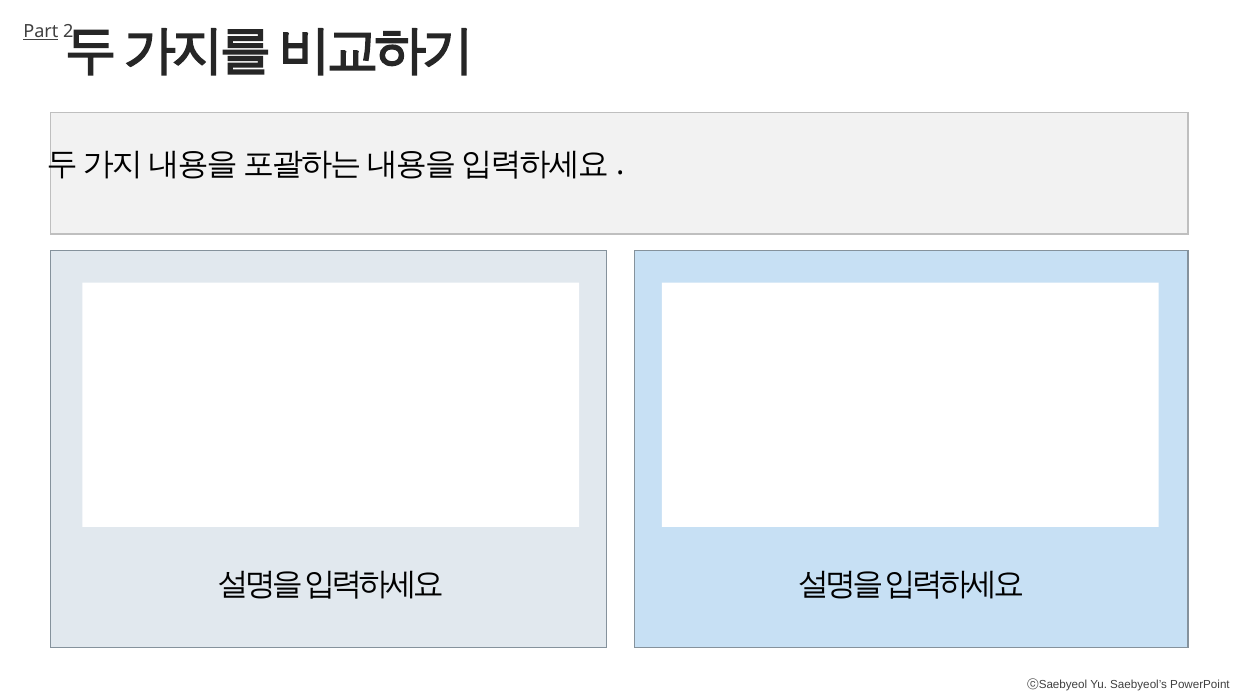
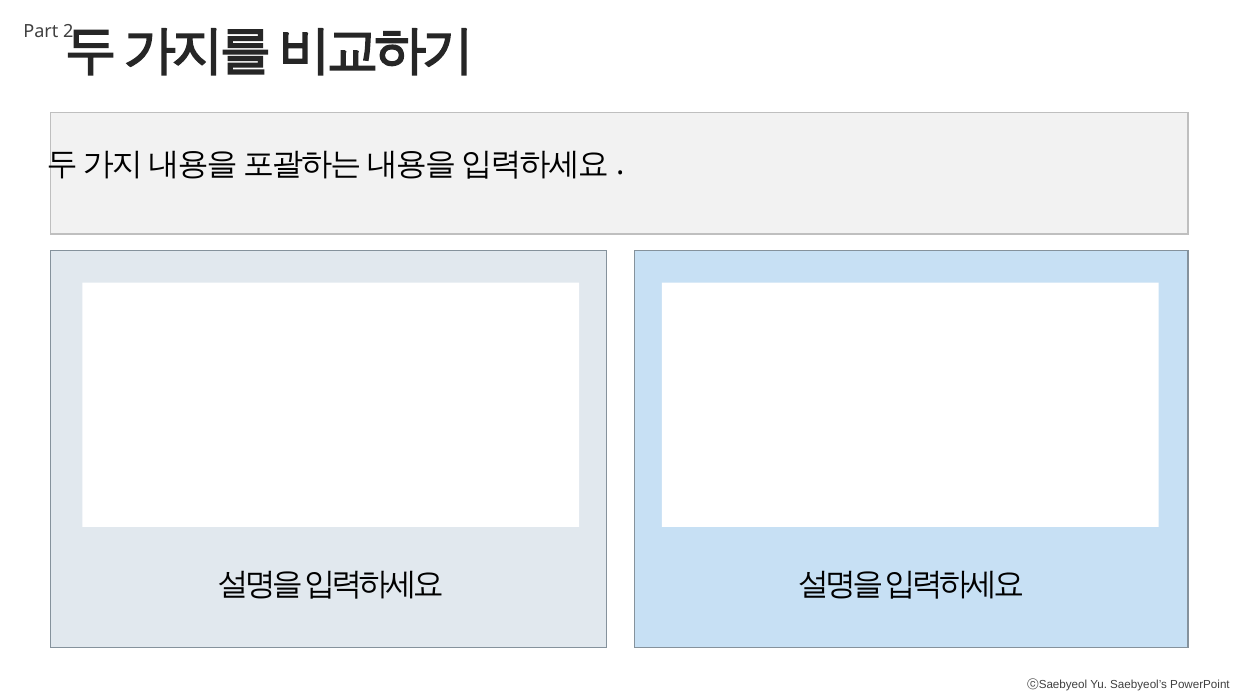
Part underline: present -> none (41, 31)
